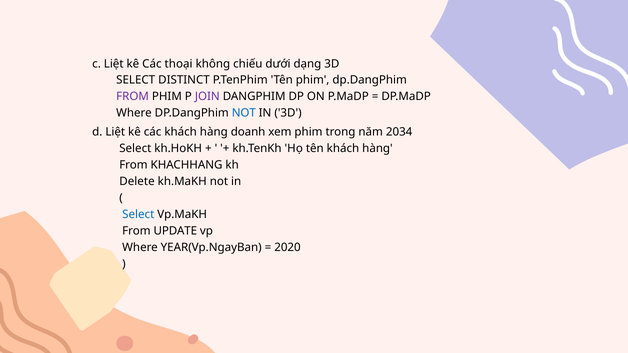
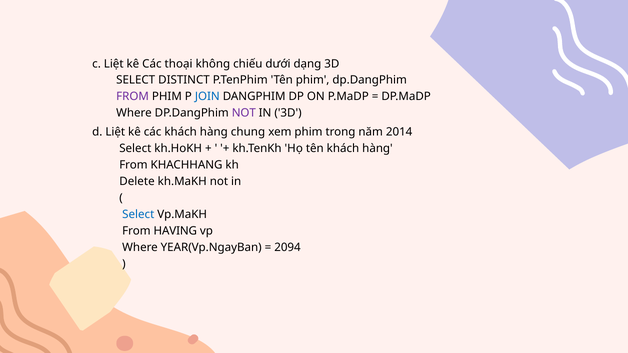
JOIN colour: purple -> blue (207, 97)
NOT colour: blue -> purple (244, 113)
doanh: doanh -> chung (248, 132)
2034: 2034 -> 2014 (399, 132)
UPDATE: UPDATE -> HAVING (175, 231)
2020: 2020 -> 2094 (288, 247)
